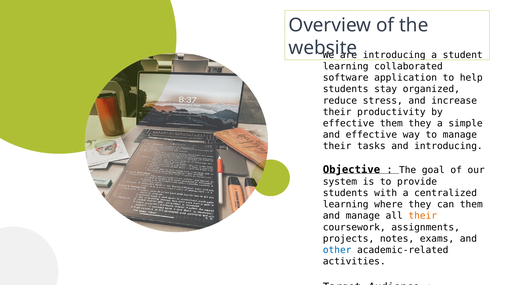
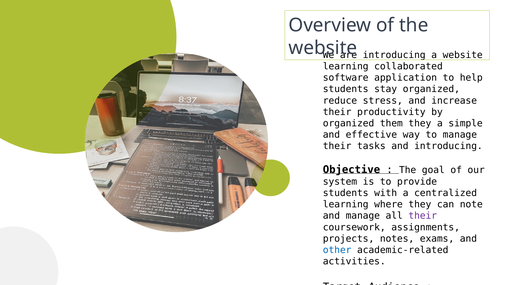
a student: student -> website (463, 55)
effective: effective -> organized (349, 123)
can them: them -> note (471, 204)
their colour: orange -> purple (423, 216)
